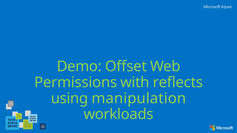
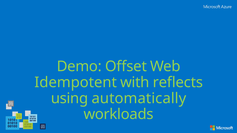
Permissions: Permissions -> Idempotent (76, 83)
manipulation: manipulation -> automatically (139, 99)
